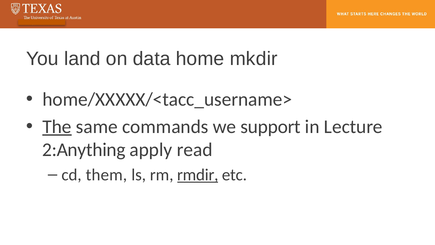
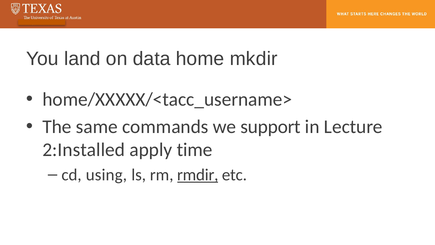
The underline: present -> none (57, 126)
2:Anything: 2:Anything -> 2:Installed (84, 150)
read: read -> time (195, 150)
them: them -> using (106, 175)
